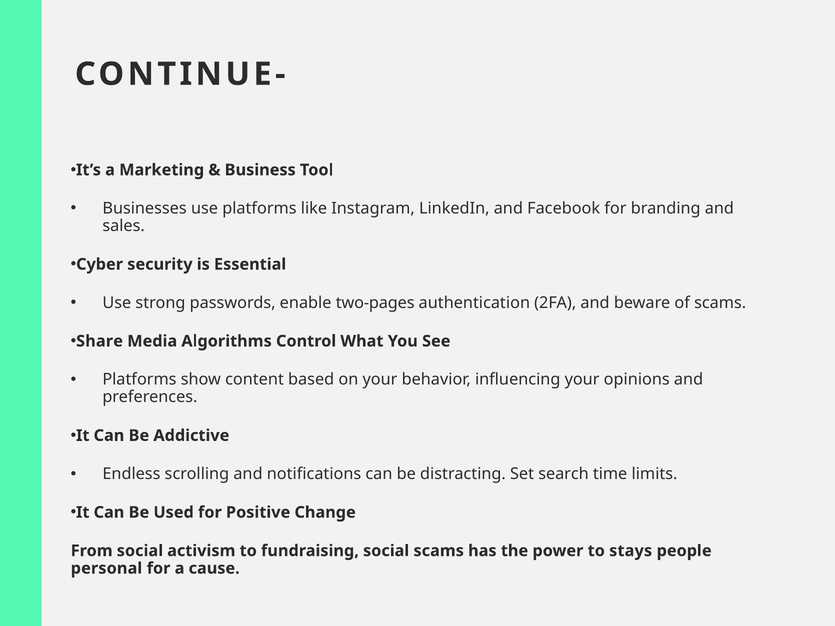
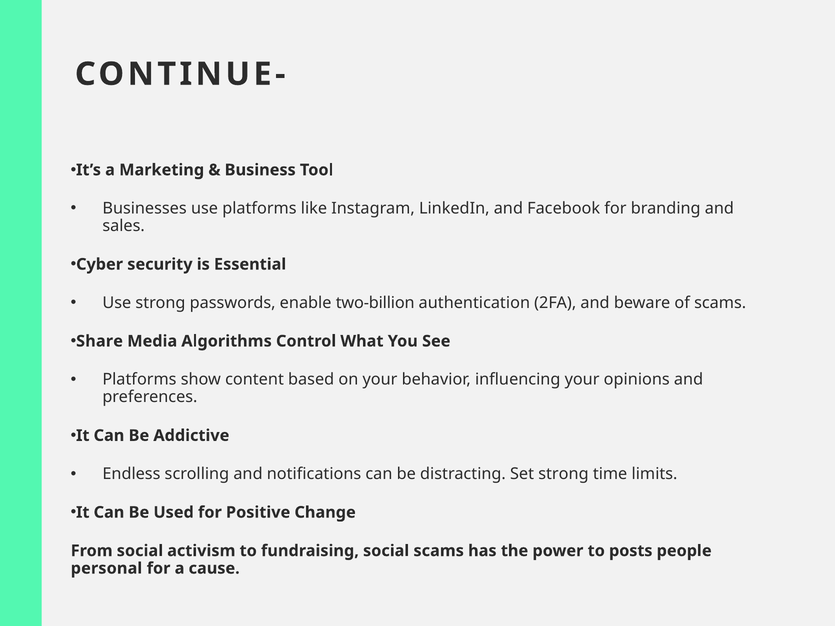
two-pages: two-pages -> two-billion (375, 303)
Set search: search -> strong (563, 474)
stays: stays -> posts (631, 551)
